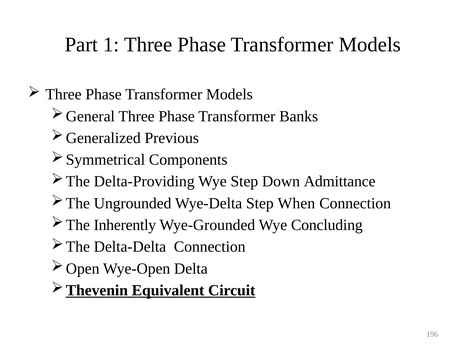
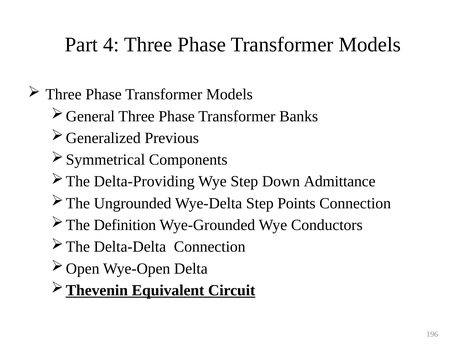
1: 1 -> 4 (111, 45)
When: When -> Points (297, 203)
Inherently: Inherently -> Definition (125, 225)
Concluding: Concluding -> Conductors (327, 225)
